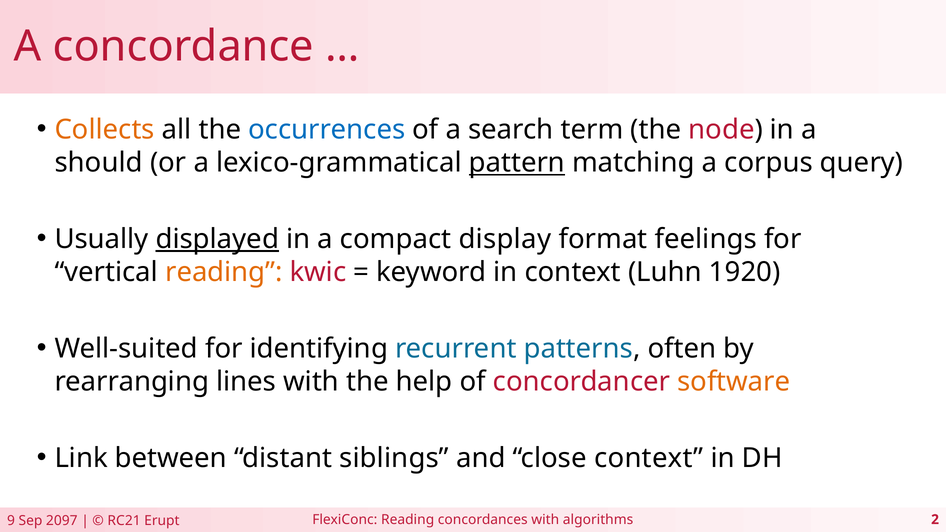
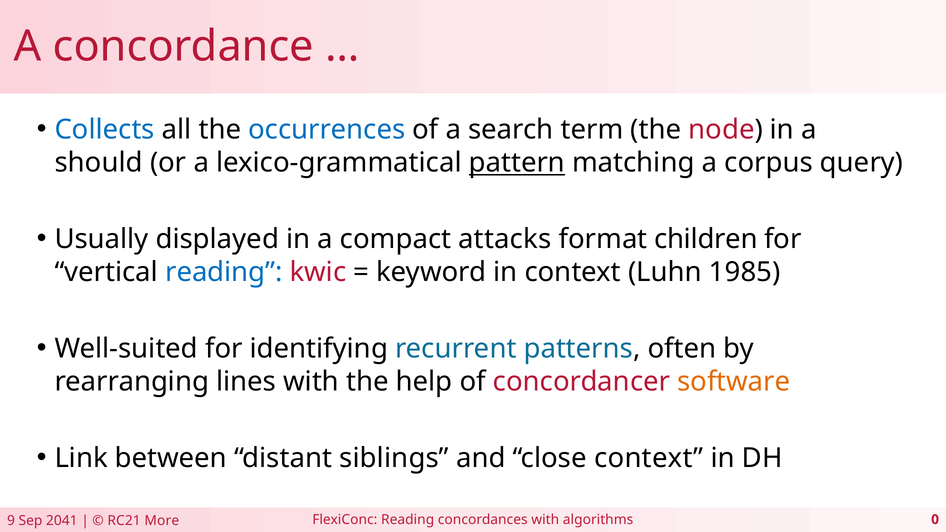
Collects colour: orange -> blue (105, 130)
displayed underline: present -> none (217, 239)
display: display -> attacks (505, 239)
feelings: feelings -> children (706, 239)
reading colour: orange -> blue (224, 272)
1920: 1920 -> 1985 (745, 272)
2: 2 -> 0 (935, 520)
2097: 2097 -> 2041 (62, 521)
Erupt: Erupt -> More (162, 521)
